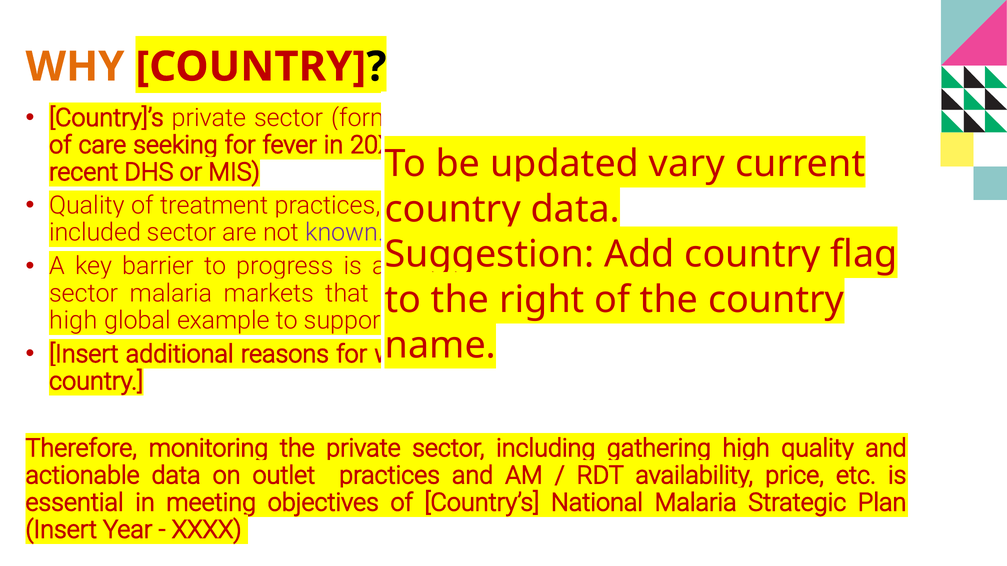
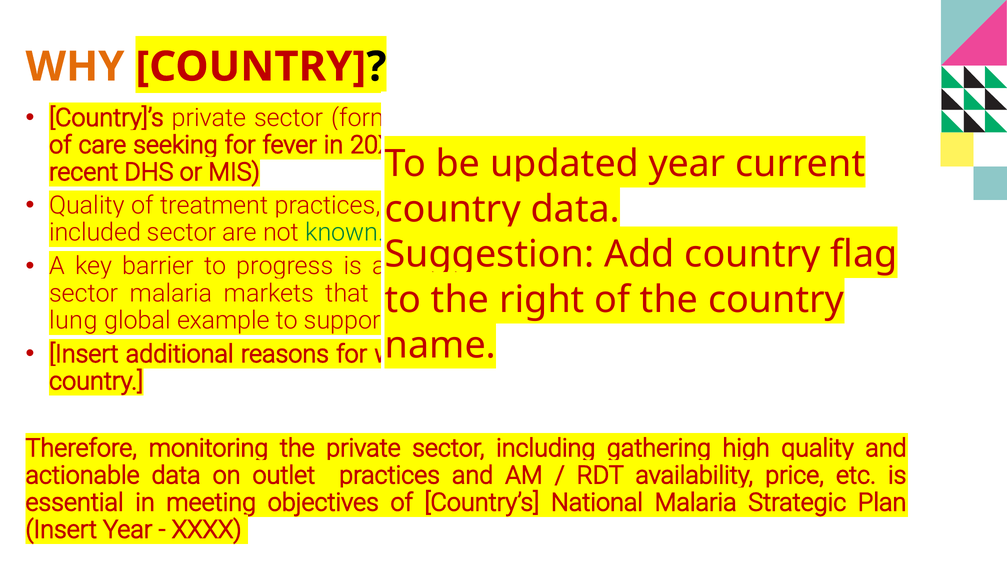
vary: vary -> year (687, 164)
known colour: purple -> green (345, 233)
high: high -> lung (73, 321)
